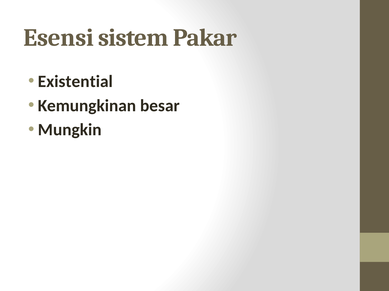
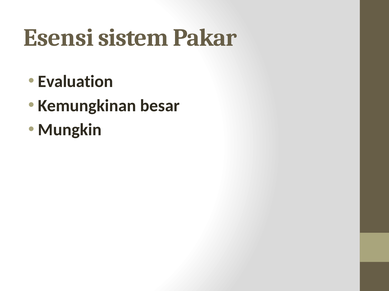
Existential: Existential -> Evaluation (76, 82)
